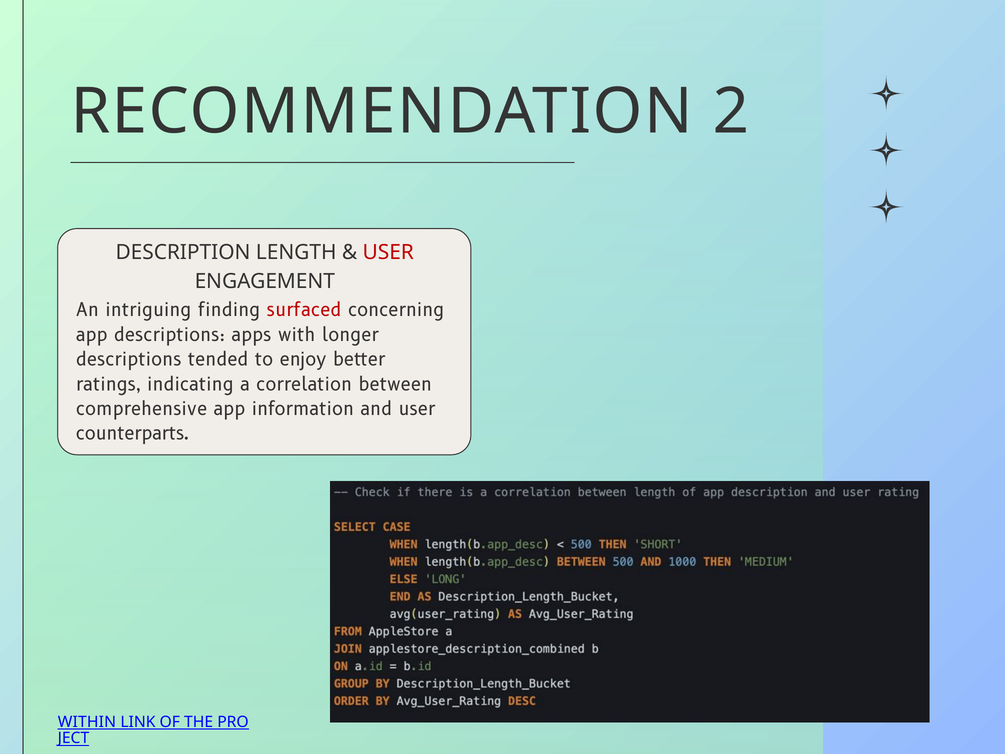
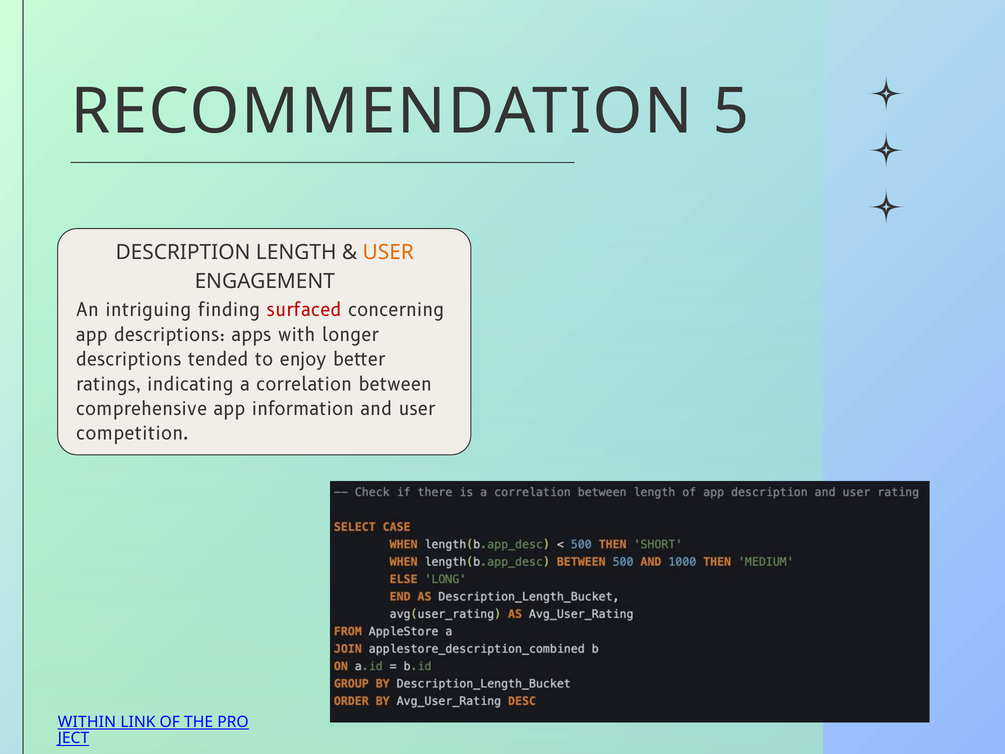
2: 2 -> 5 (731, 112)
USER colour: red -> orange (388, 252)
counterparts: counterparts -> competition (133, 434)
